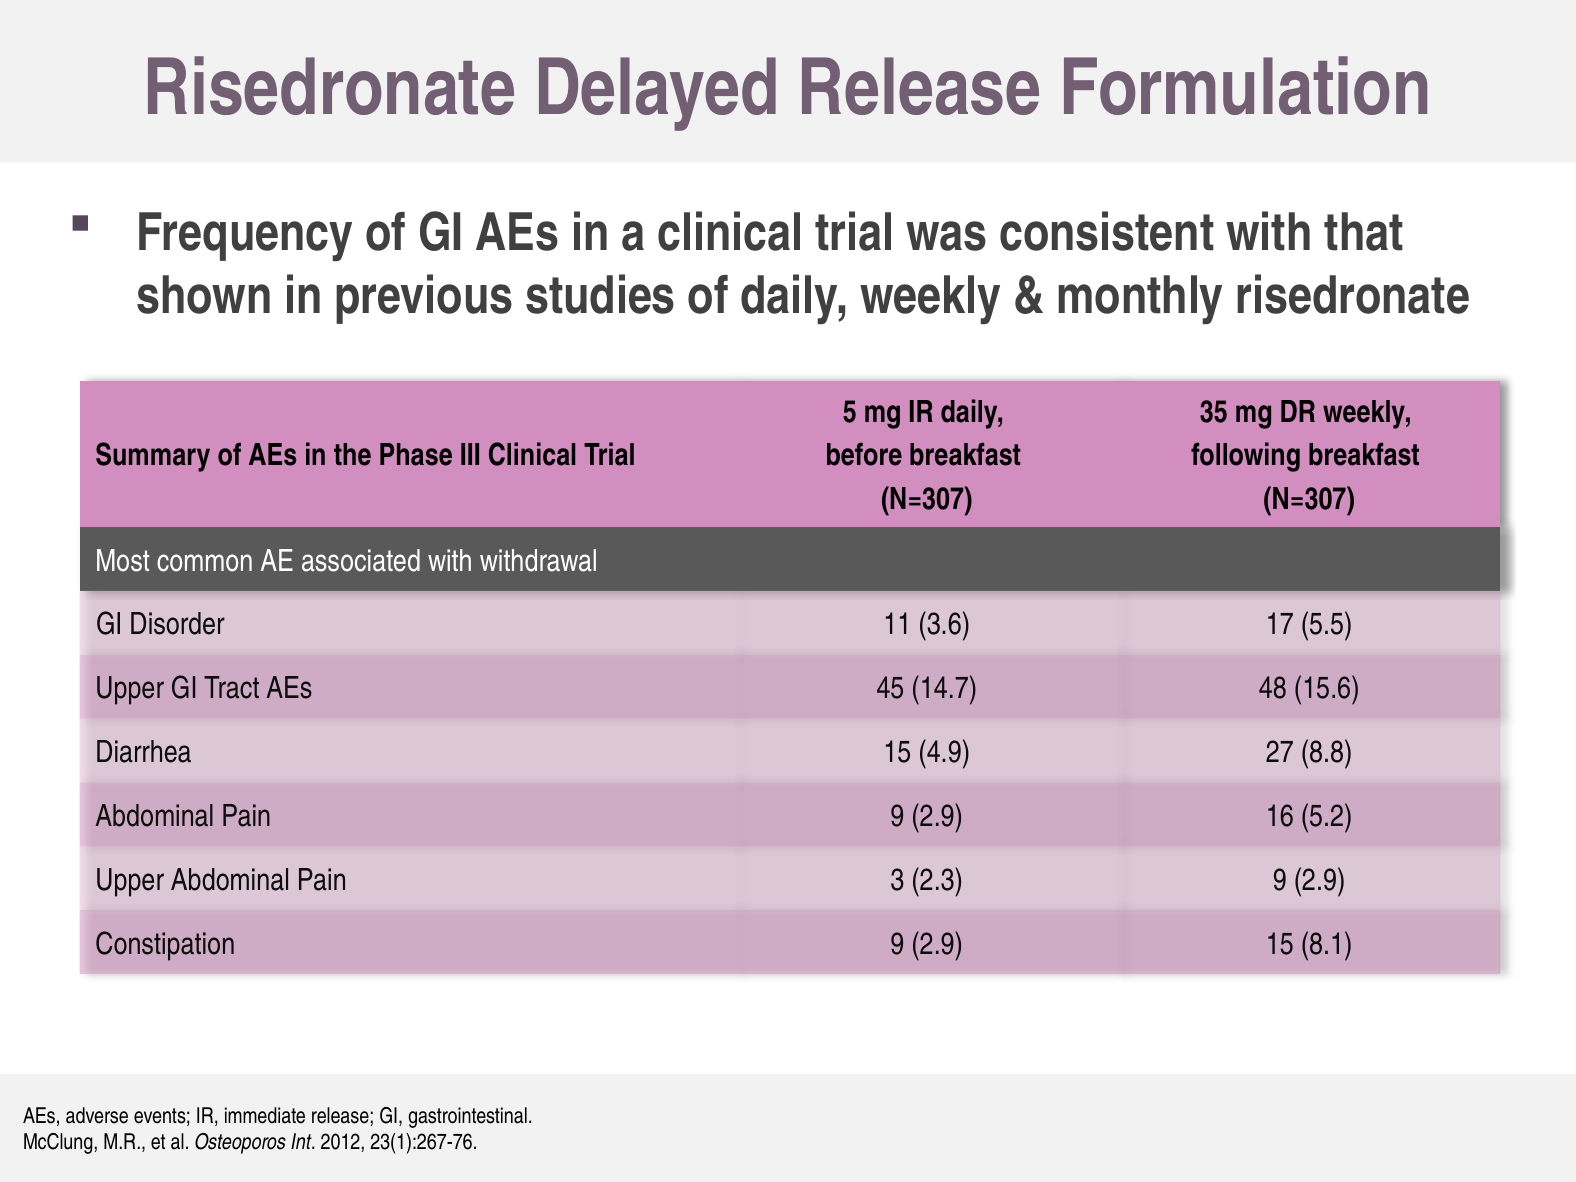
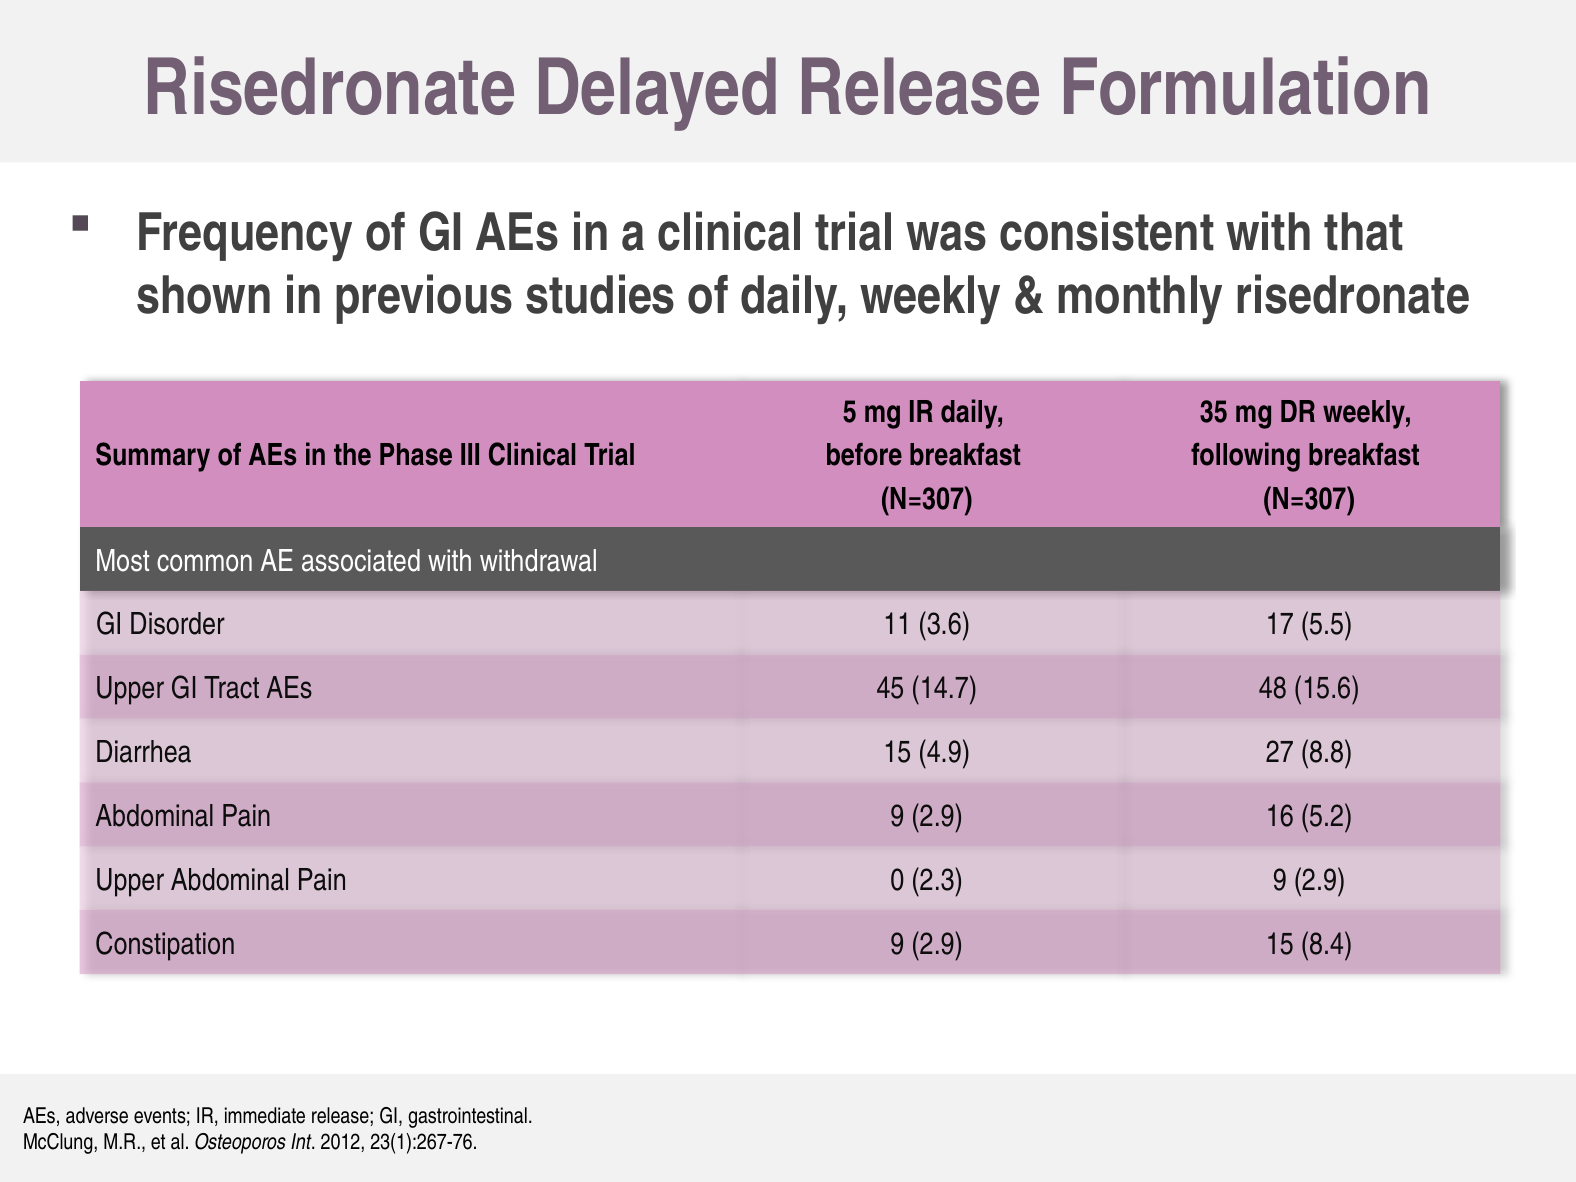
3: 3 -> 0 (897, 881)
8.1: 8.1 -> 8.4 (1327, 944)
